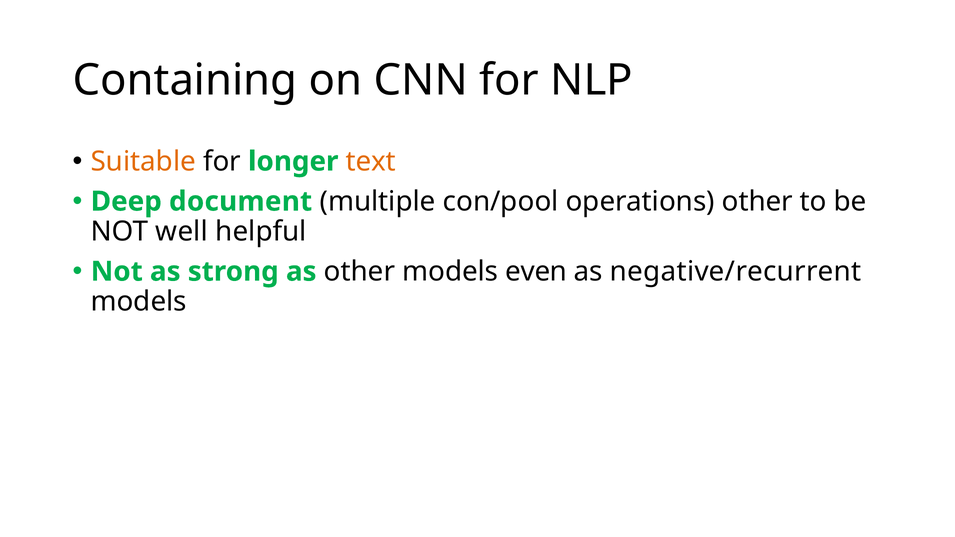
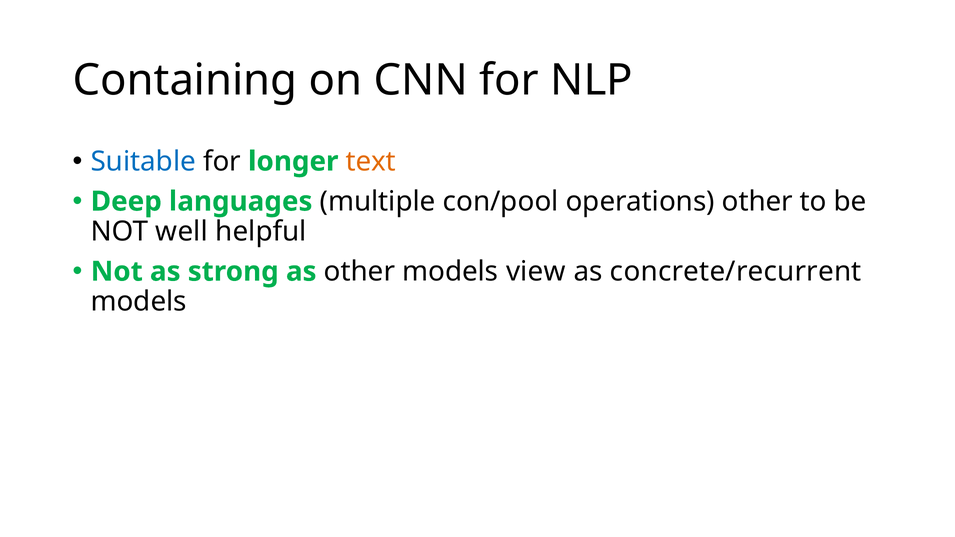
Suitable colour: orange -> blue (143, 161)
document: document -> languages (241, 202)
even: even -> view (536, 272)
negative/recurrent: negative/recurrent -> concrete/recurrent (736, 272)
